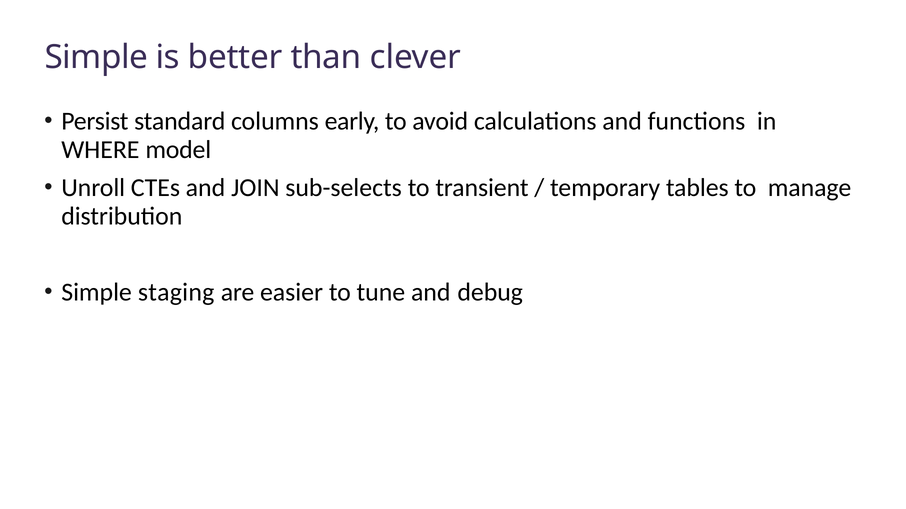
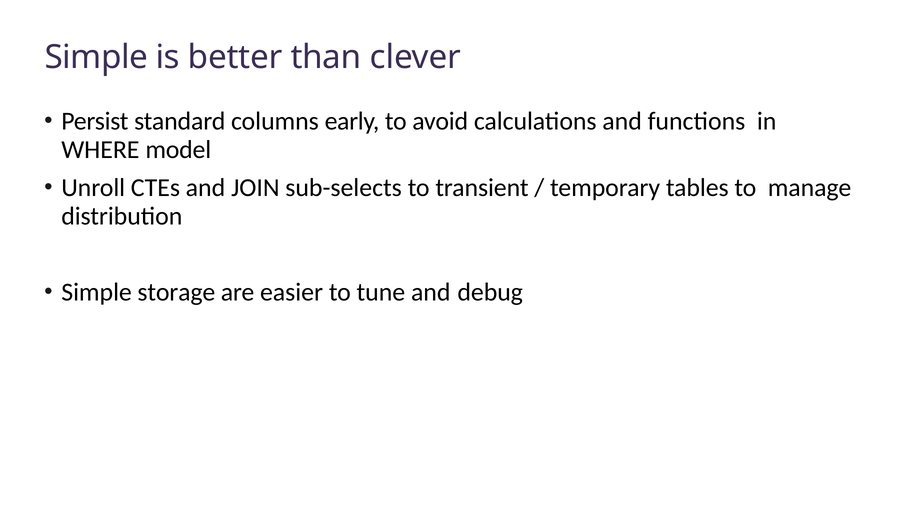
staging: staging -> storage (176, 293)
